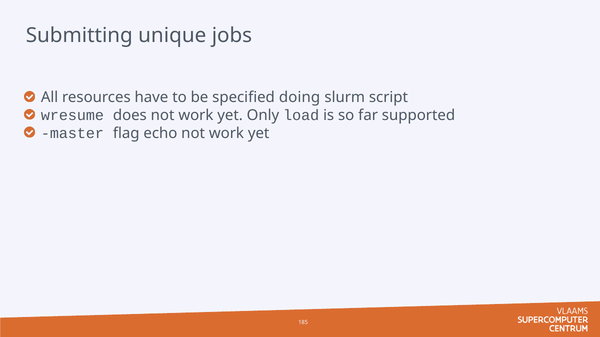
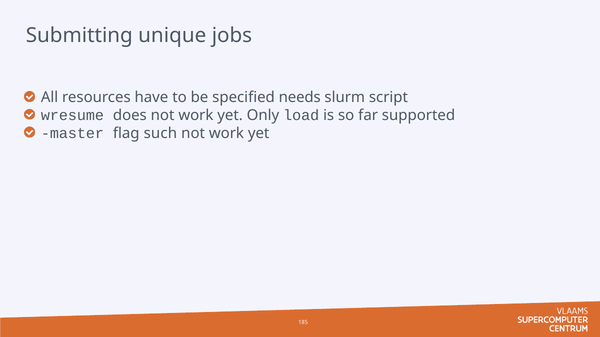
doing: doing -> needs (300, 97)
echo: echo -> such (160, 133)
